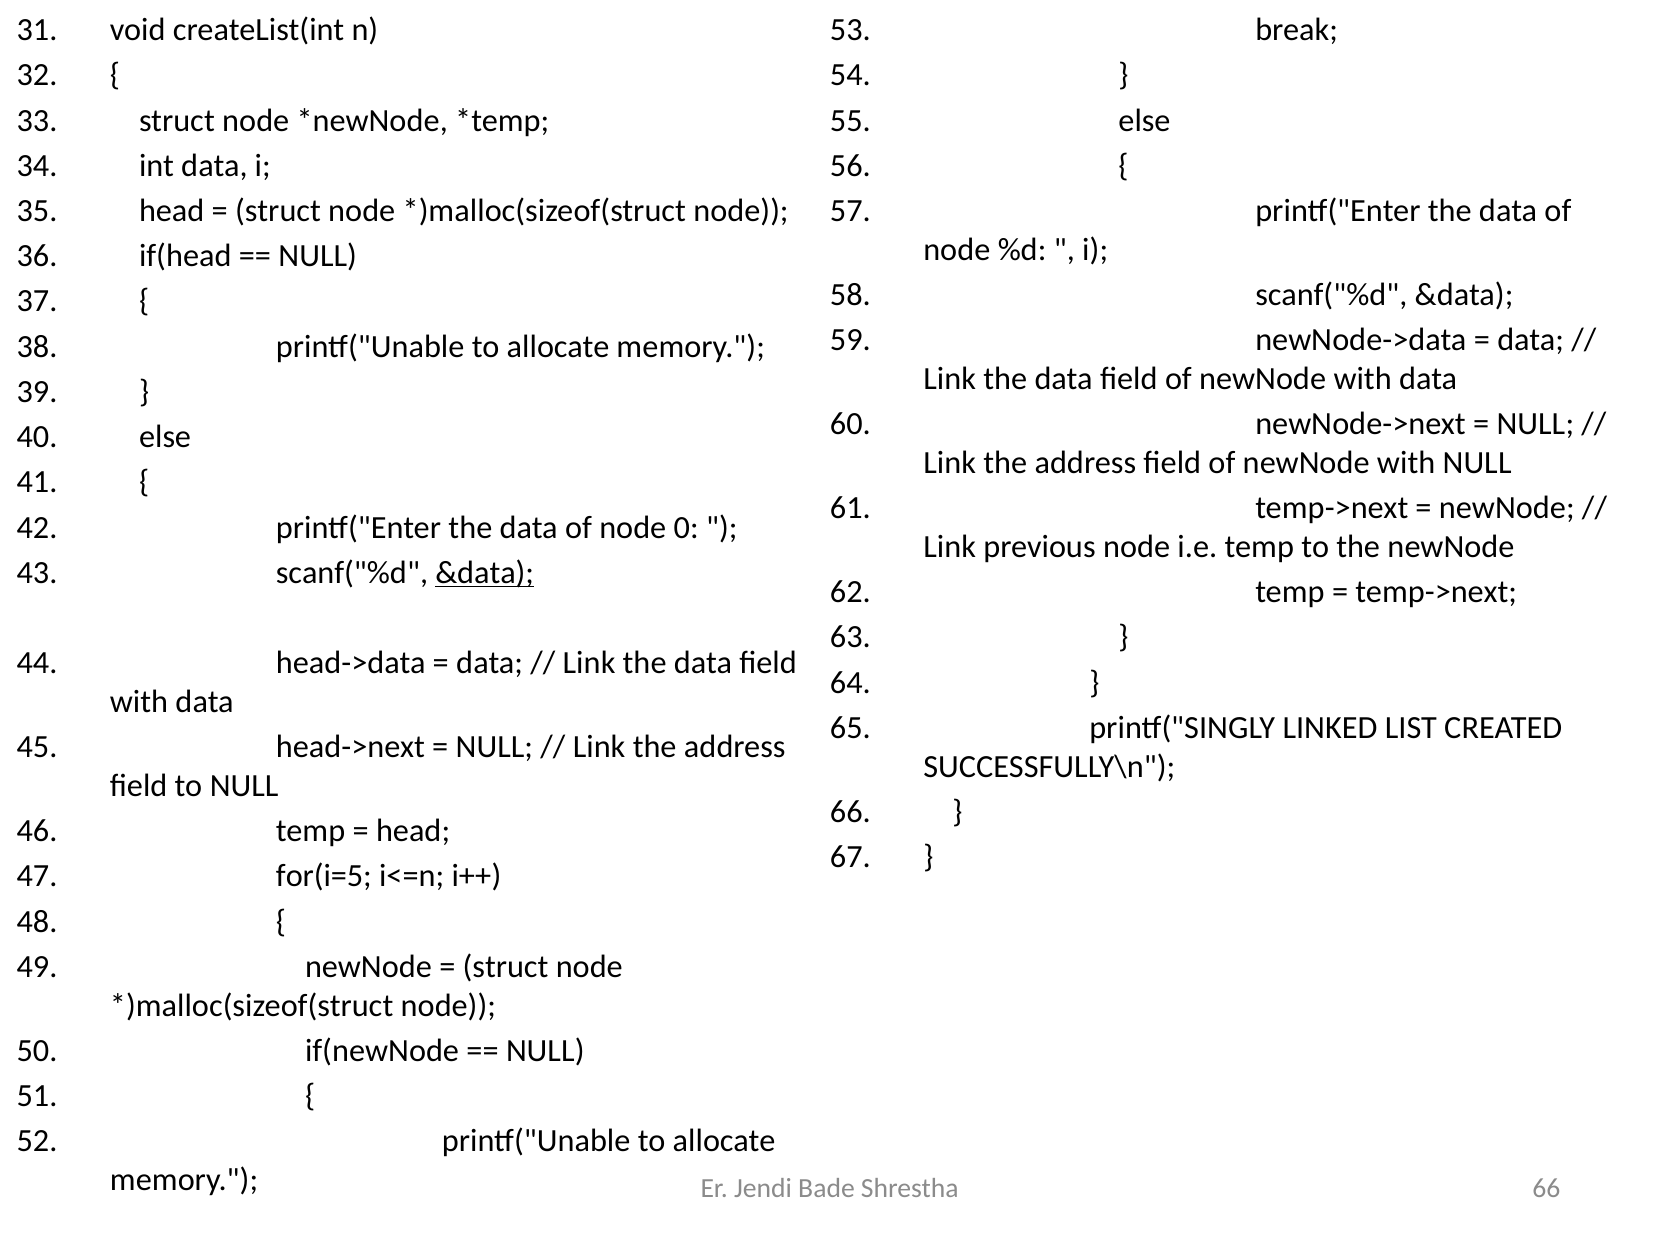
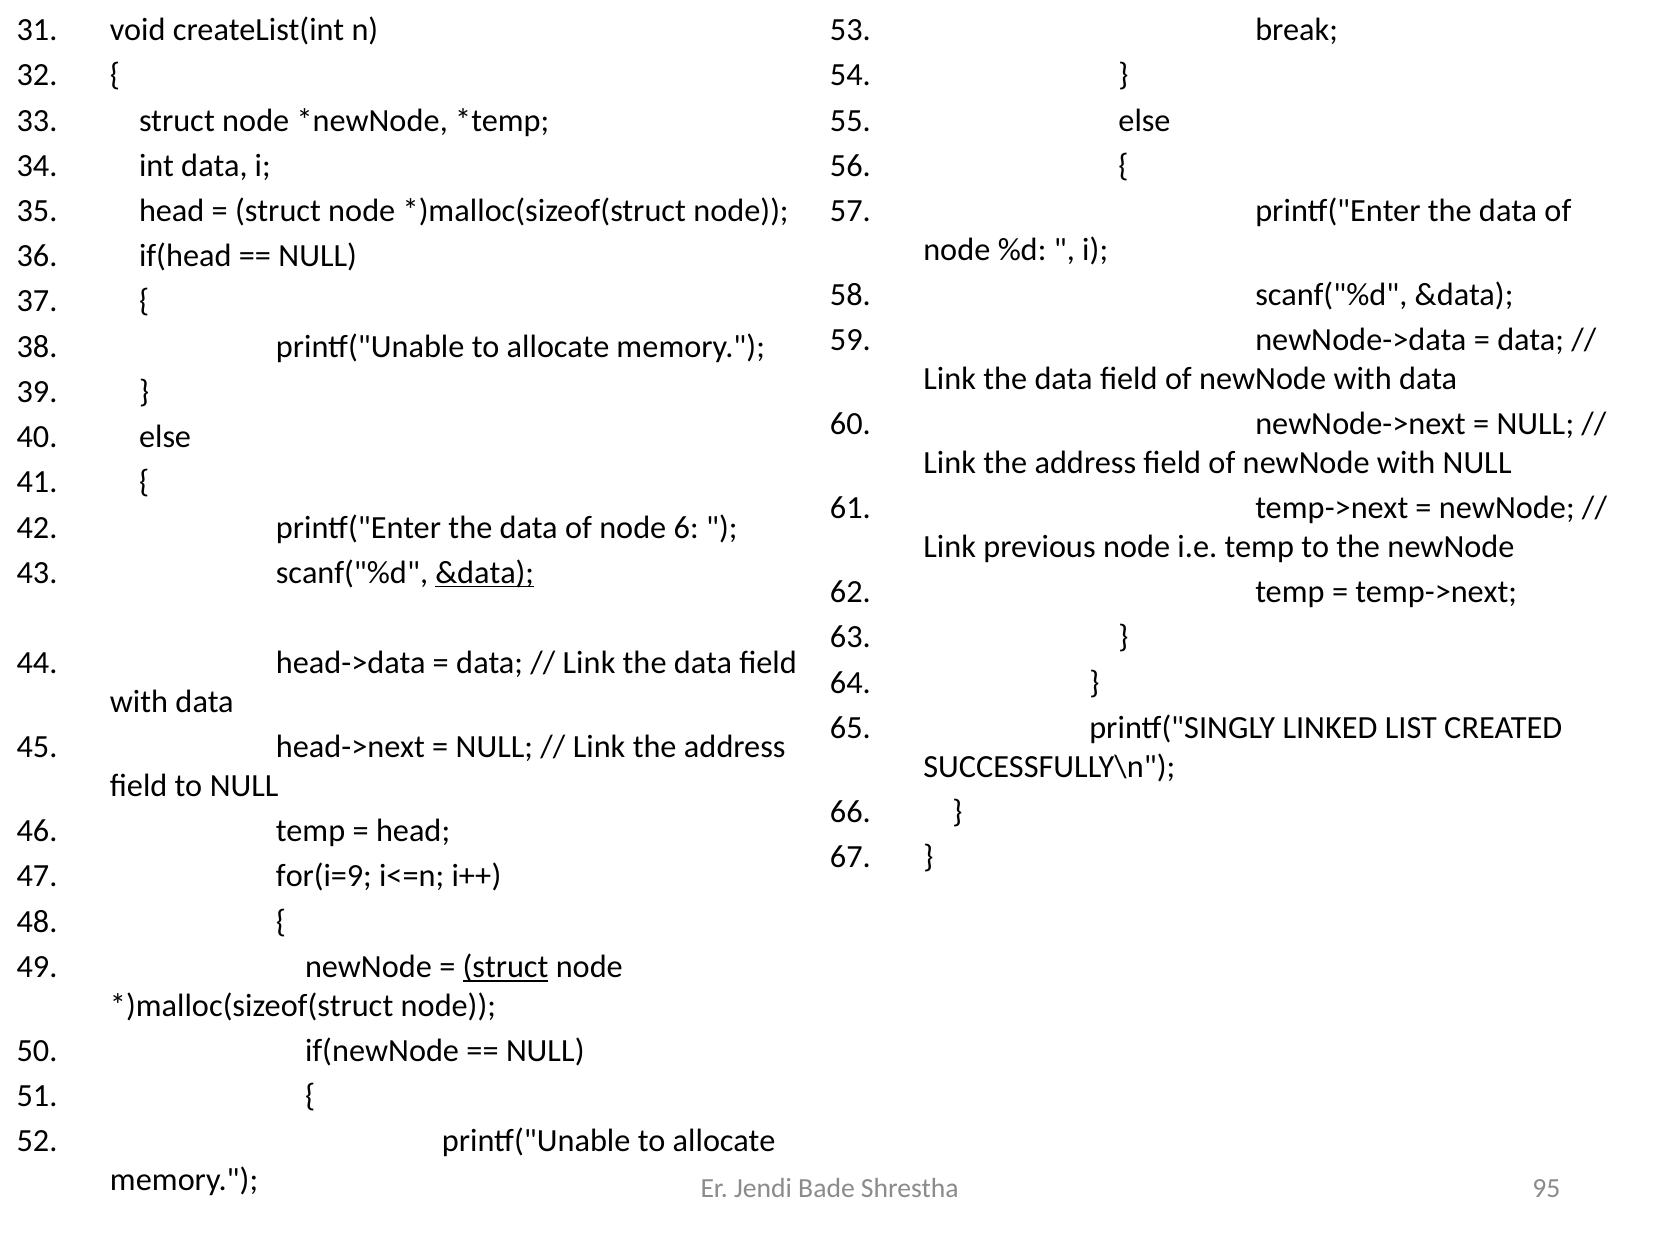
0: 0 -> 6 (686, 527)
for(i=5: for(i=5 -> for(i=9 (324, 876)
struct underline: none -> present (506, 967)
Shrestha 66: 66 -> 95 (1546, 1189)
